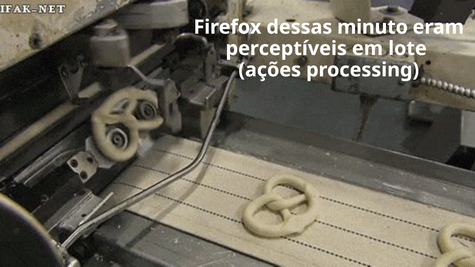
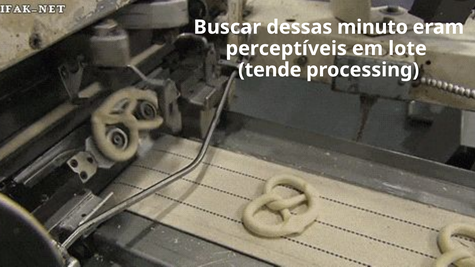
Firefox: Firefox -> Buscar (227, 27)
ações: ações -> tende (270, 70)
